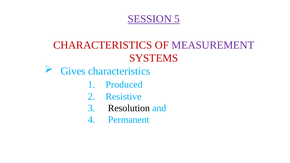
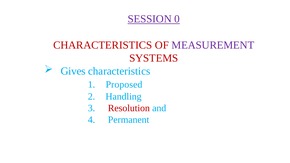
5: 5 -> 0 (177, 19)
Produced: Produced -> Proposed (124, 85)
Resistive: Resistive -> Handling (124, 97)
Resolution colour: black -> red (129, 108)
